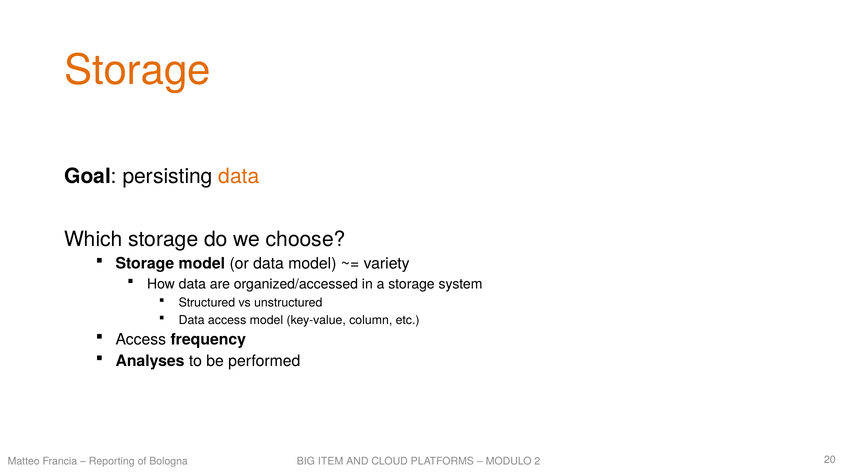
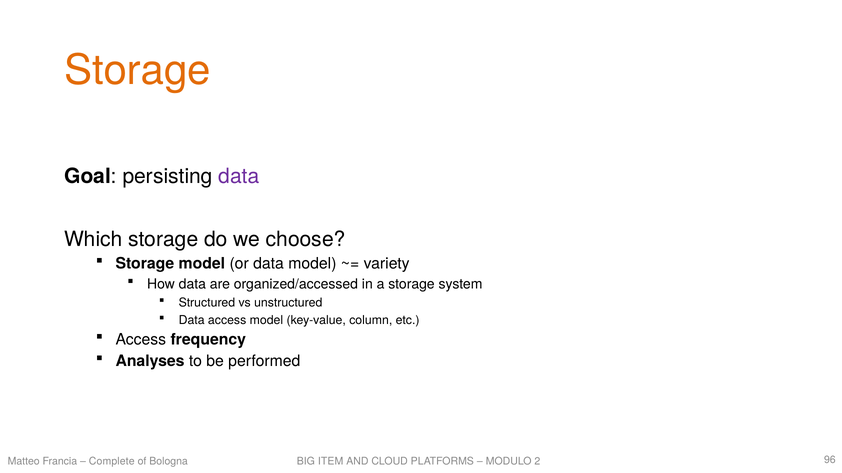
data colour: orange -> purple (239, 177)
Reporting: Reporting -> Complete (112, 462)
20: 20 -> 96 (830, 461)
